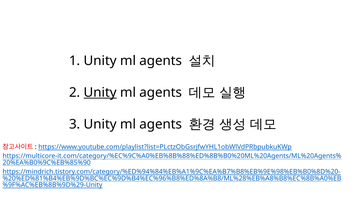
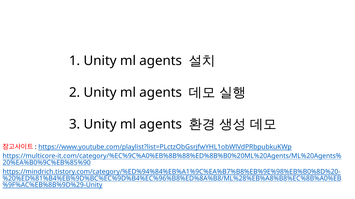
Unity underline: present -> none (100, 93)
